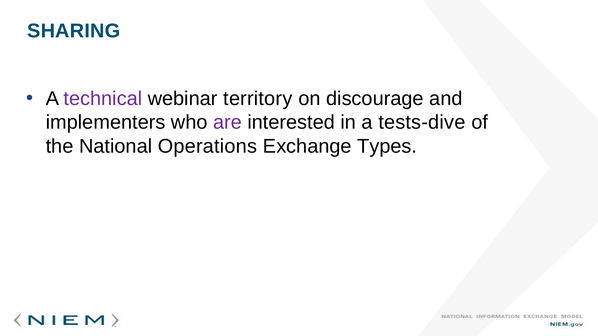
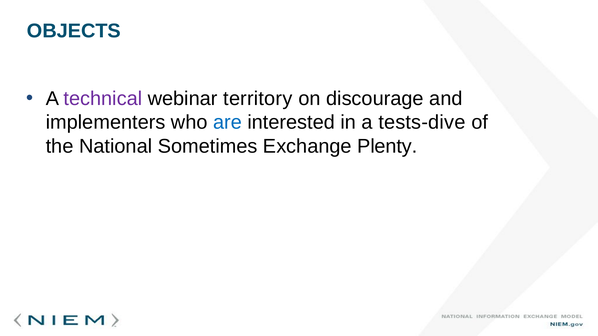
SHARING: SHARING -> OBJECTS (74, 31)
are colour: purple -> blue (228, 123)
Operations: Operations -> Sometimes (208, 146)
Types: Types -> Plenty (387, 146)
